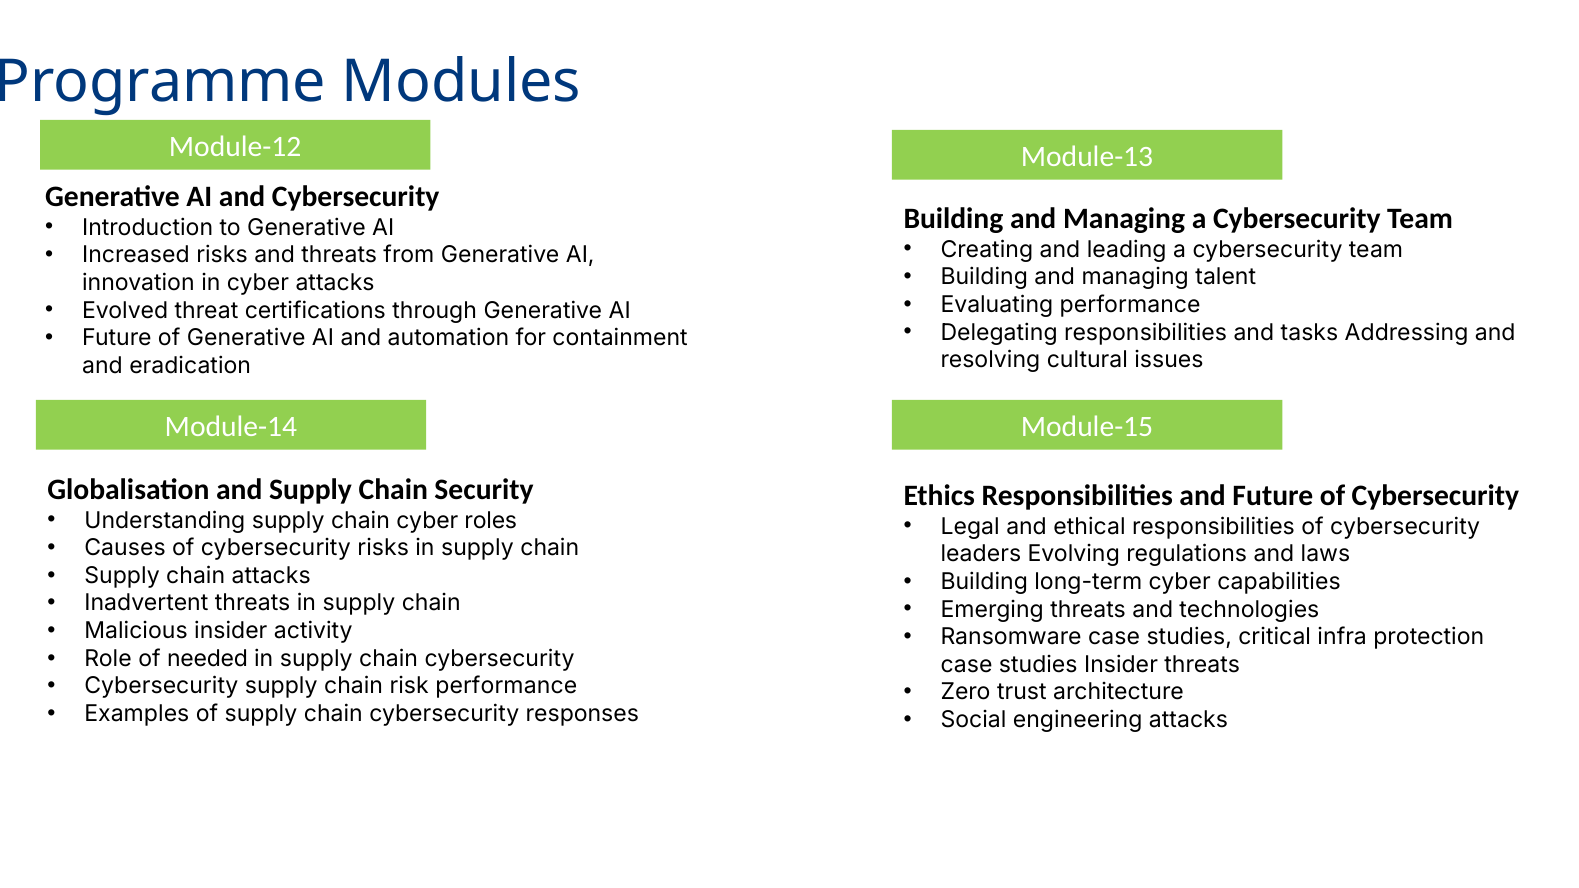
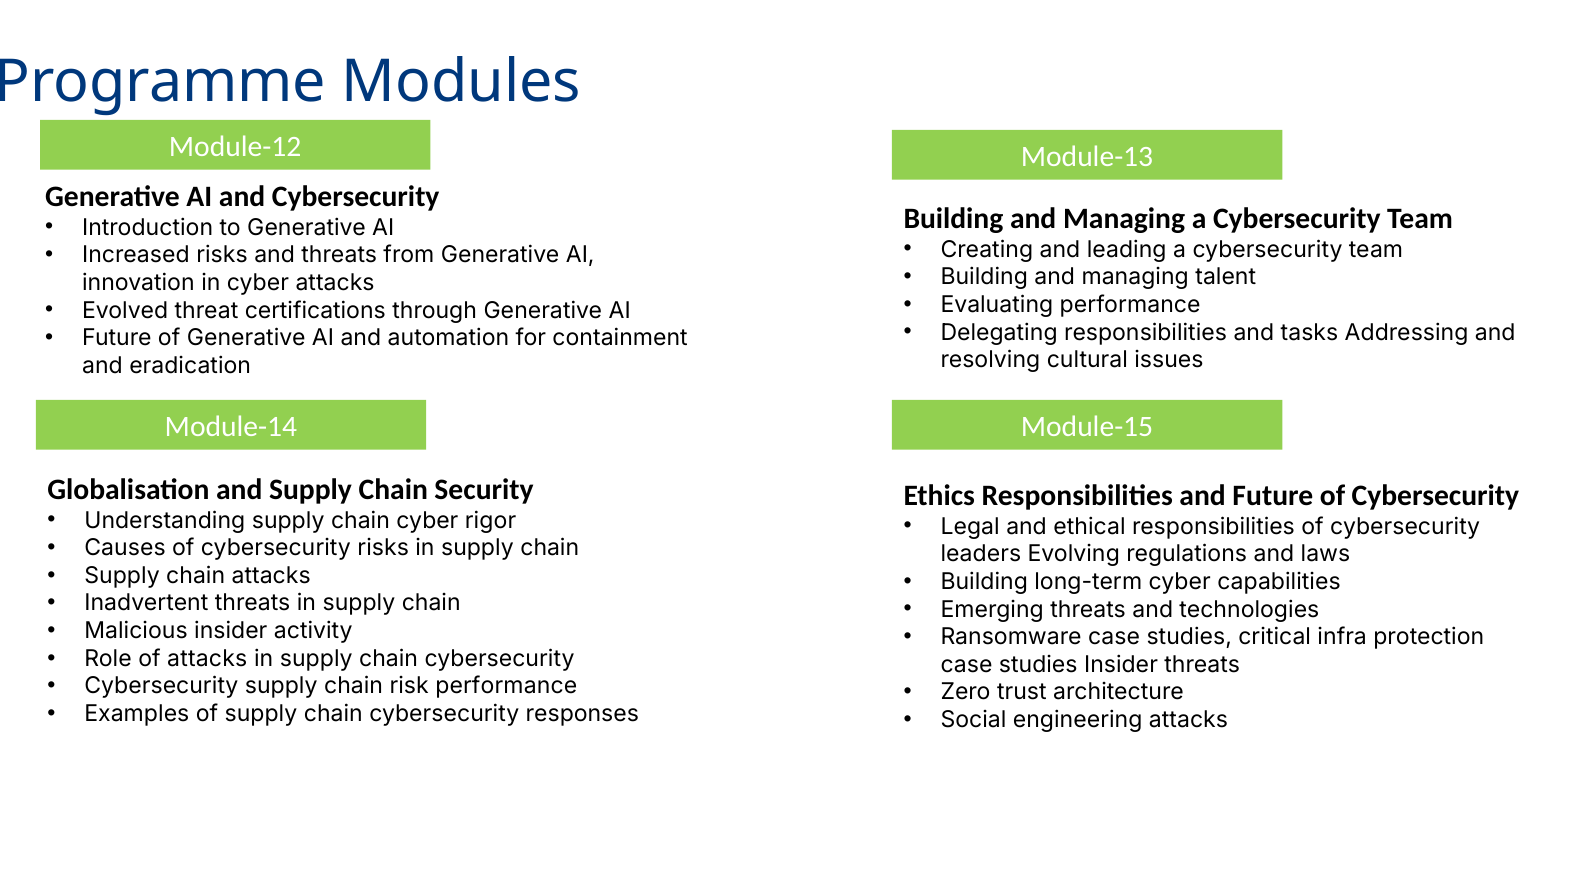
roles: roles -> rigor (491, 521)
of needed: needed -> attacks (207, 659)
